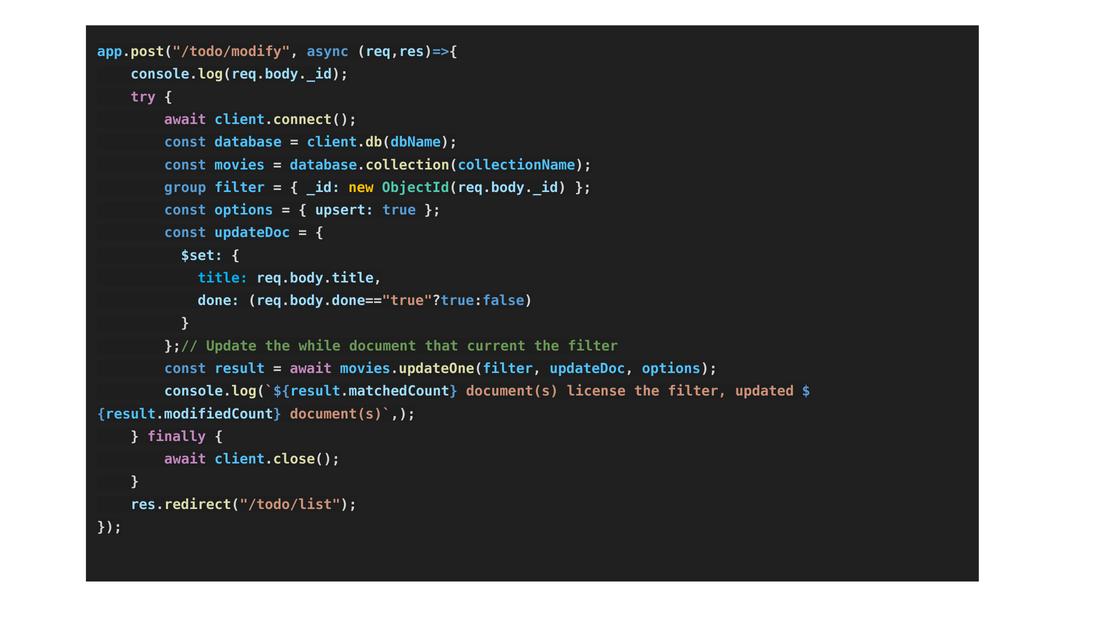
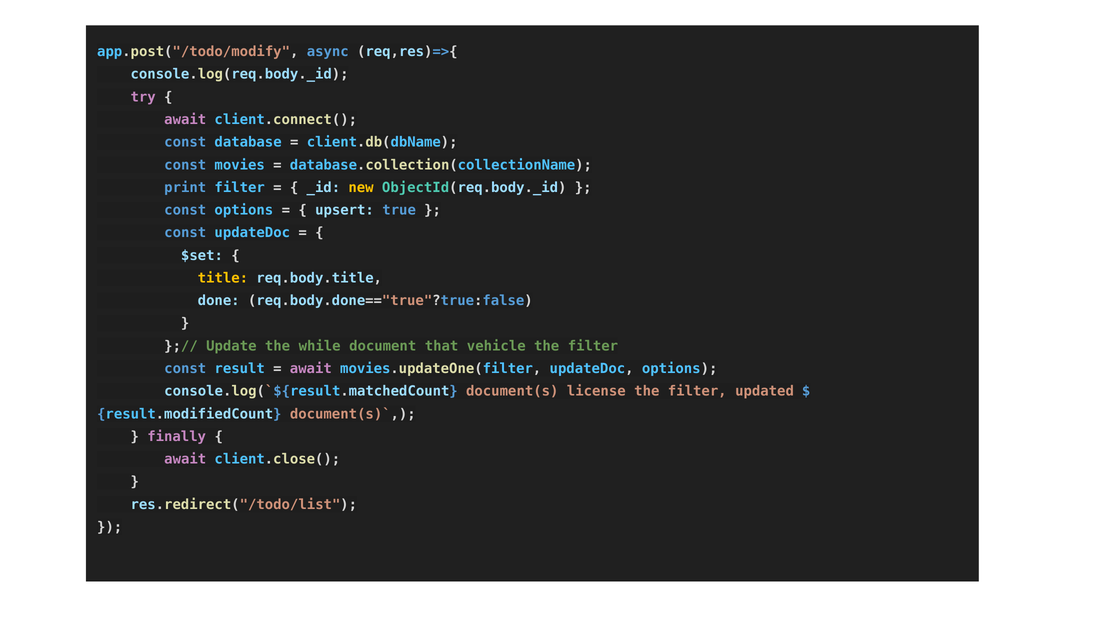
group: group -> print (185, 187)
title colour: light blue -> yellow (223, 278)
current: current -> vehicle (496, 346)
